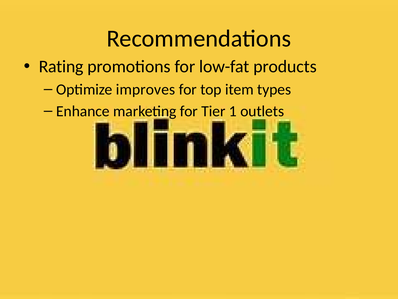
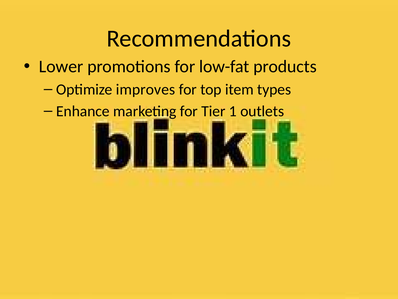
Rating: Rating -> Lower (61, 66)
